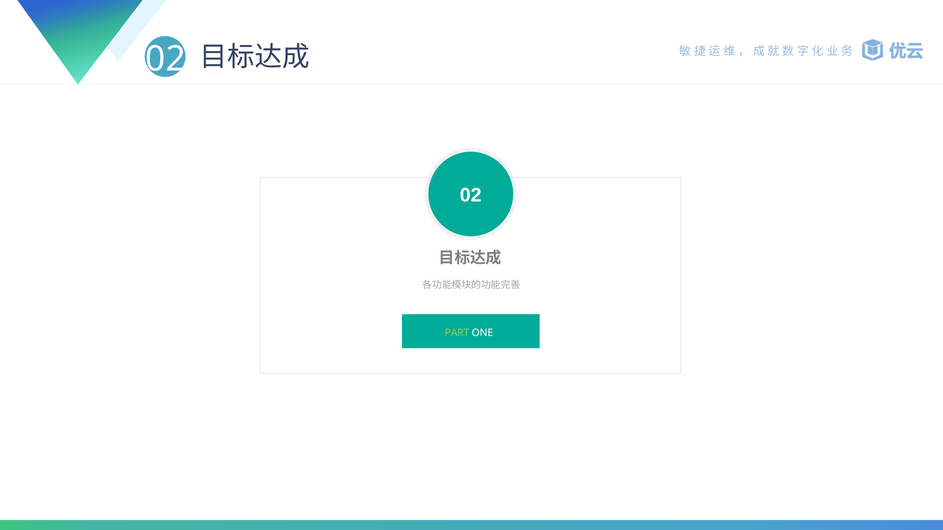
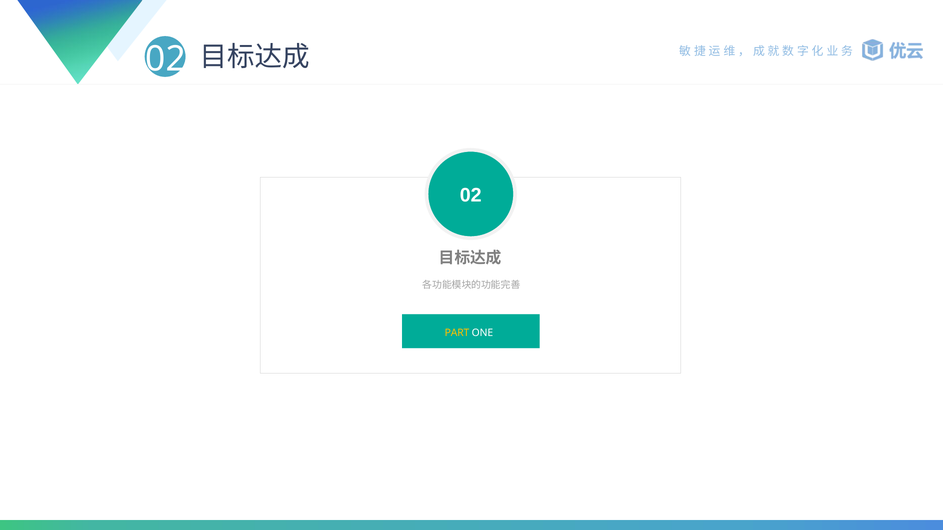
PART colour: light green -> yellow (457, 333)
